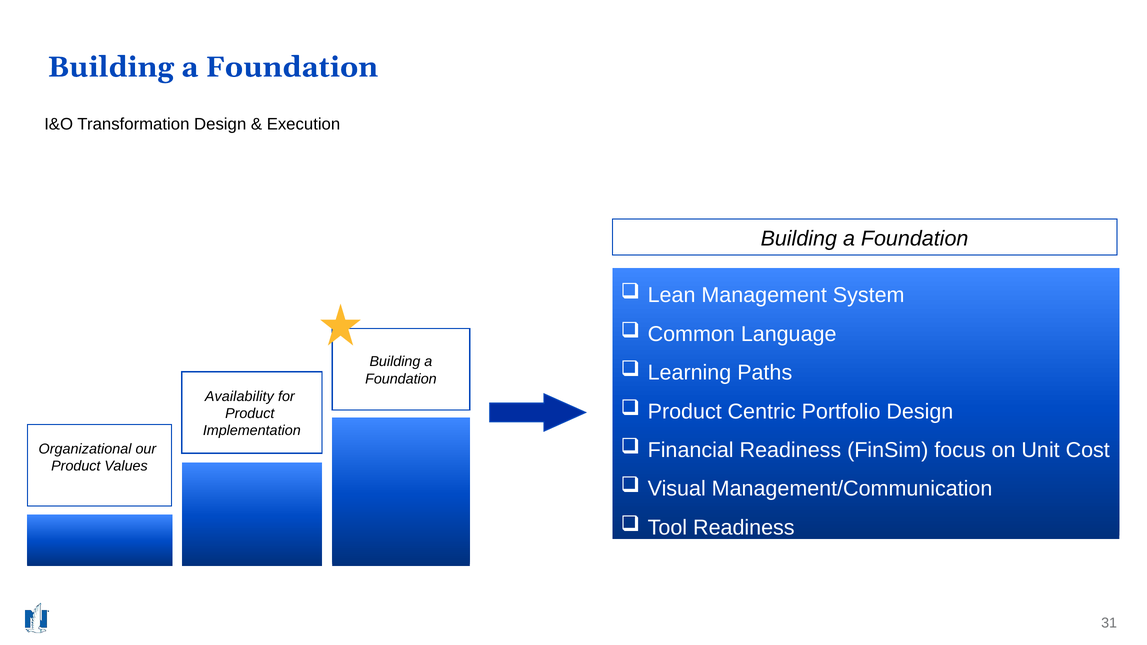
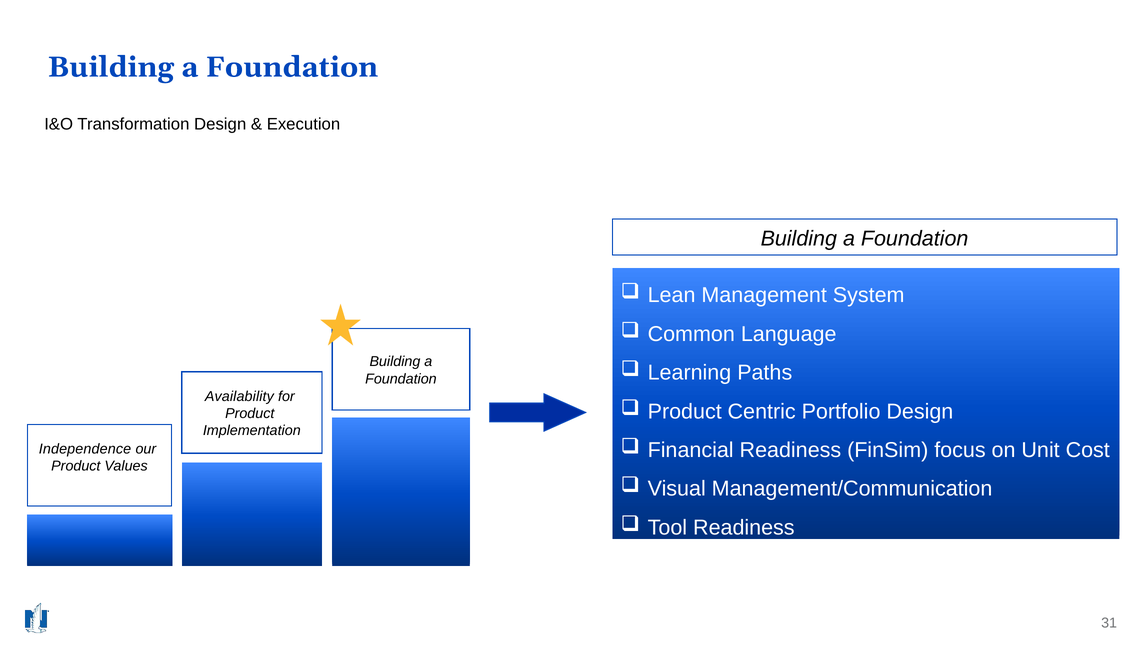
Organizational: Organizational -> Independence (85, 449)
